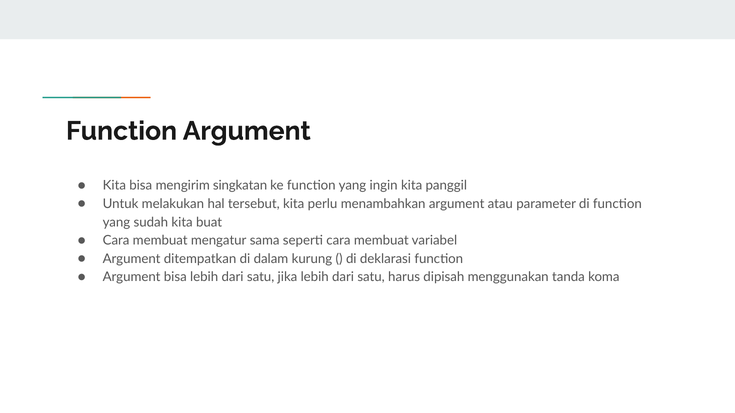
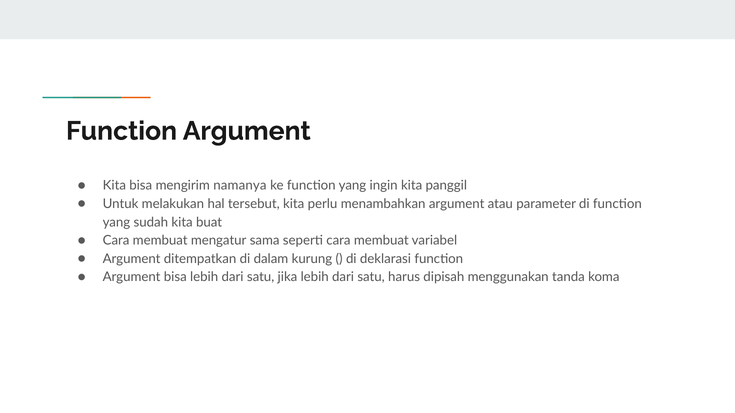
singkatan: singkatan -> namanya (240, 186)
